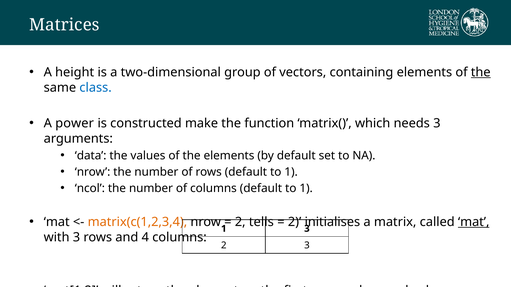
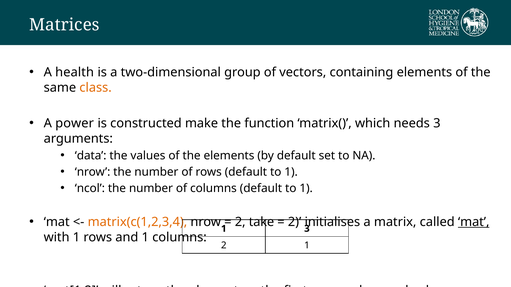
height: height -> health (75, 72)
the underline: present -> none (481, 72)
class colour: blue -> orange (96, 88)
tells: tells -> take (261, 222)
with 3: 3 -> 1 (76, 238)
and 4: 4 -> 1 (145, 238)
2 3: 3 -> 1 (307, 246)
